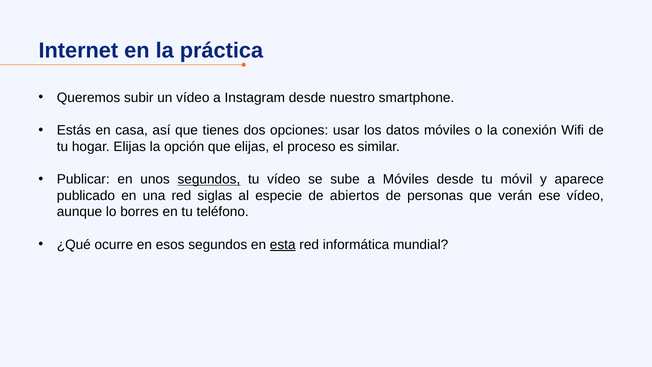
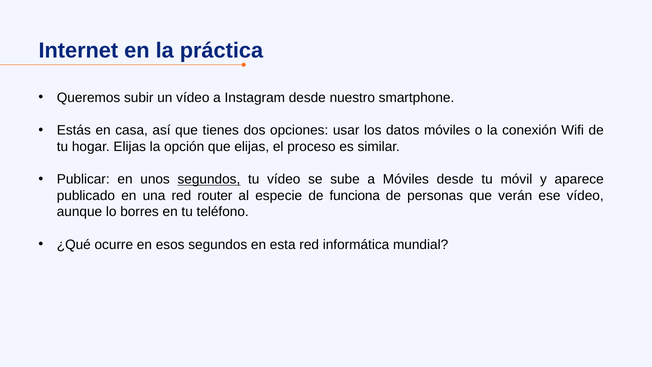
siglas: siglas -> router (215, 196)
abiertos: abiertos -> funciona (355, 196)
esta underline: present -> none (283, 244)
